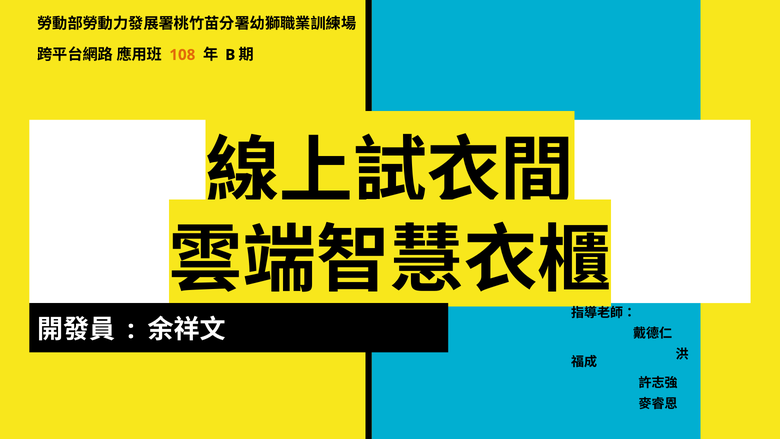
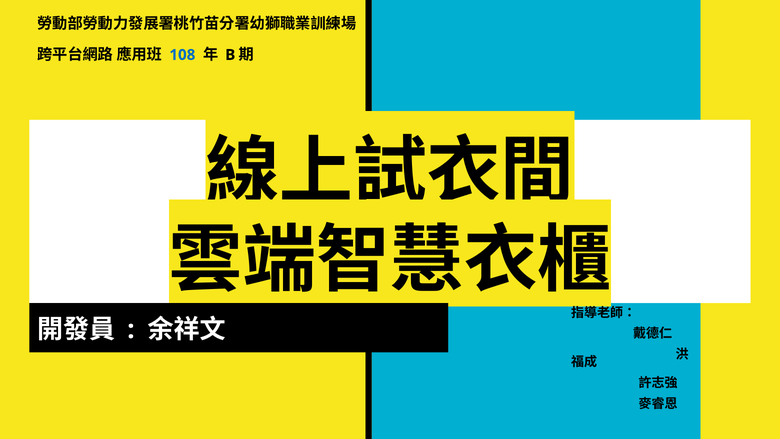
108 colour: orange -> blue (182, 55)
